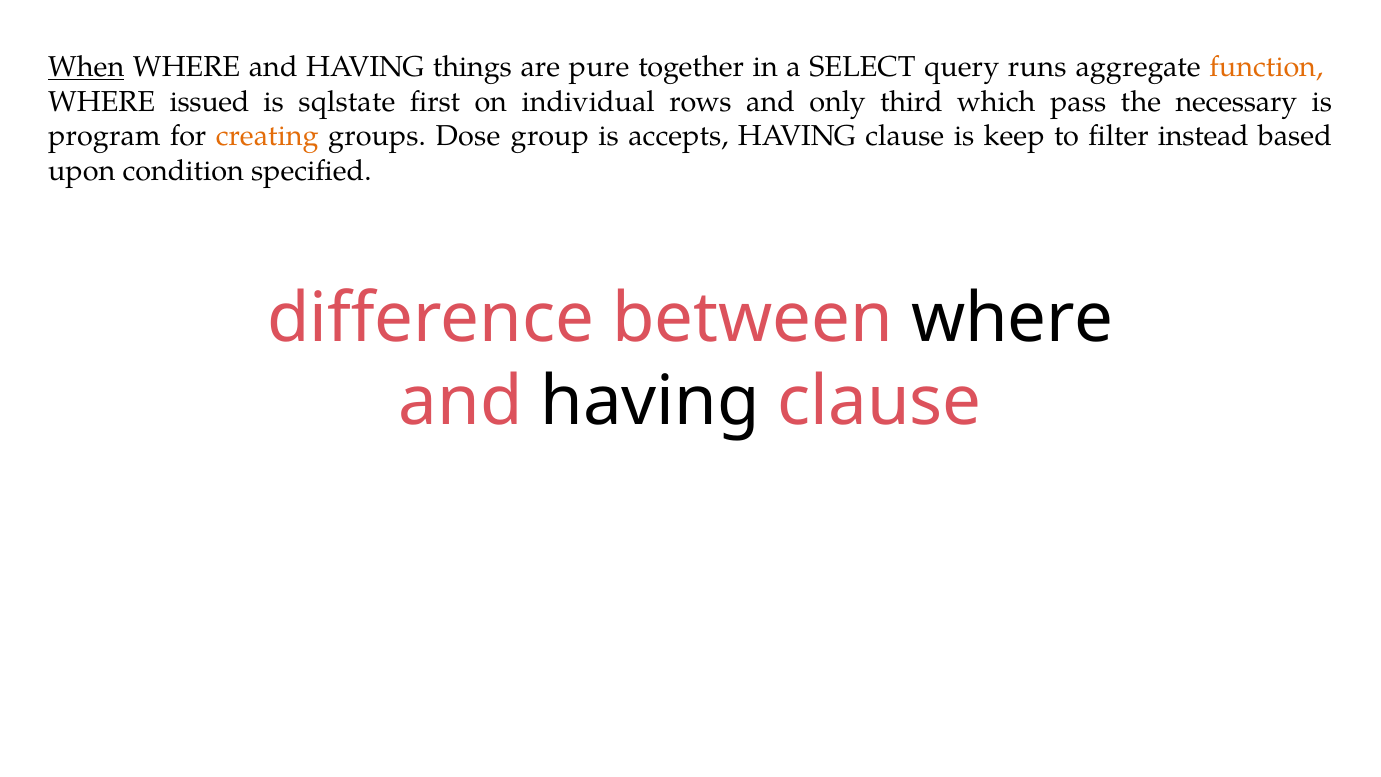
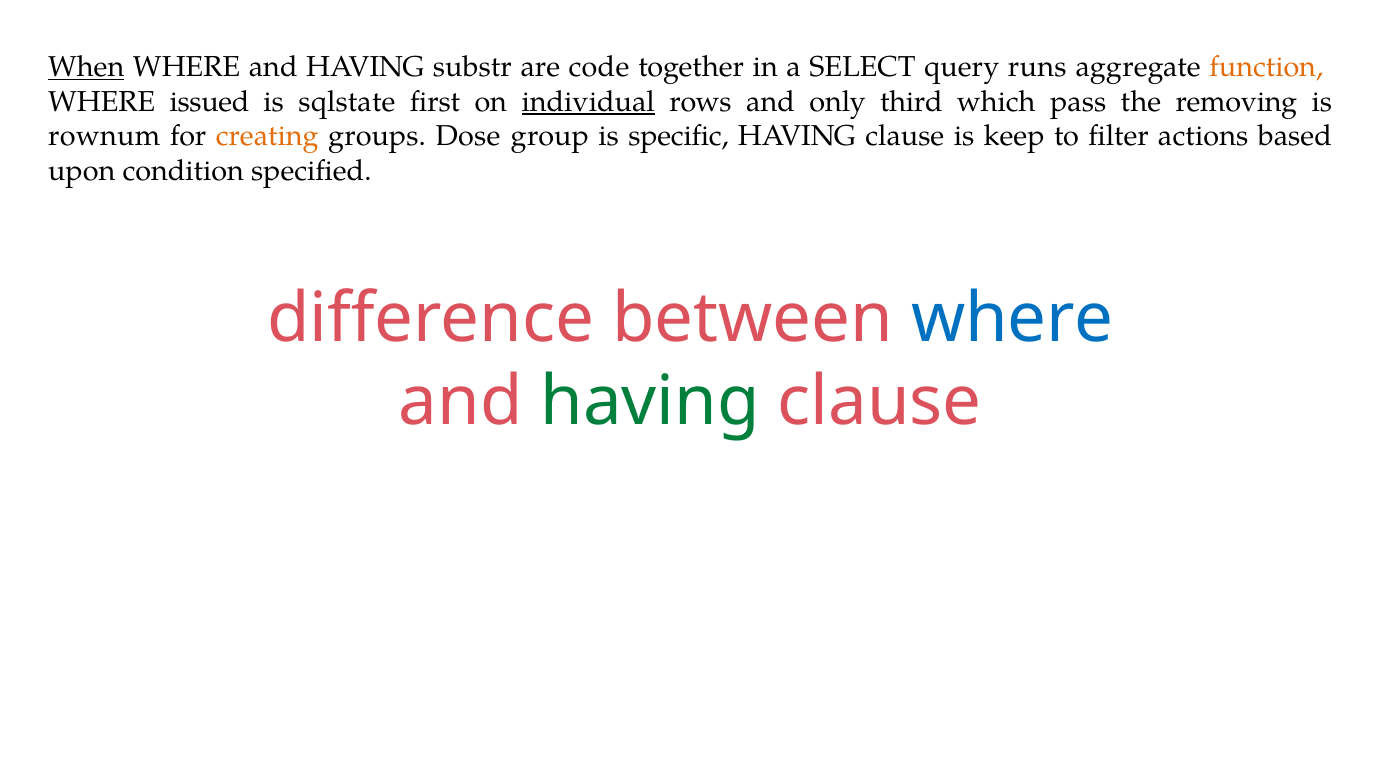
things: things -> substr (472, 67)
pure: pure -> code (599, 67)
individual underline: none -> present (588, 102)
necessary: necessary -> removing (1236, 102)
program: program -> rownum (104, 136)
accepts: accepts -> specific (679, 136)
instead: instead -> actions (1203, 136)
where colour: black -> blue (1012, 319)
having colour: black -> green (650, 402)
